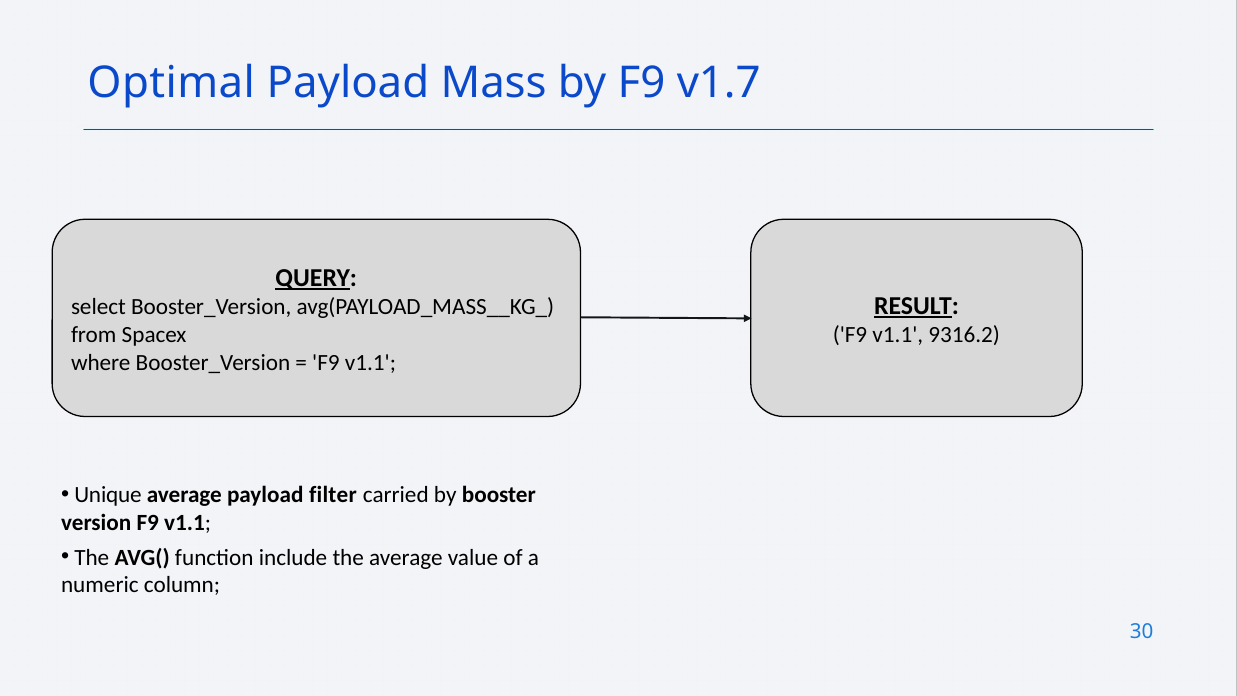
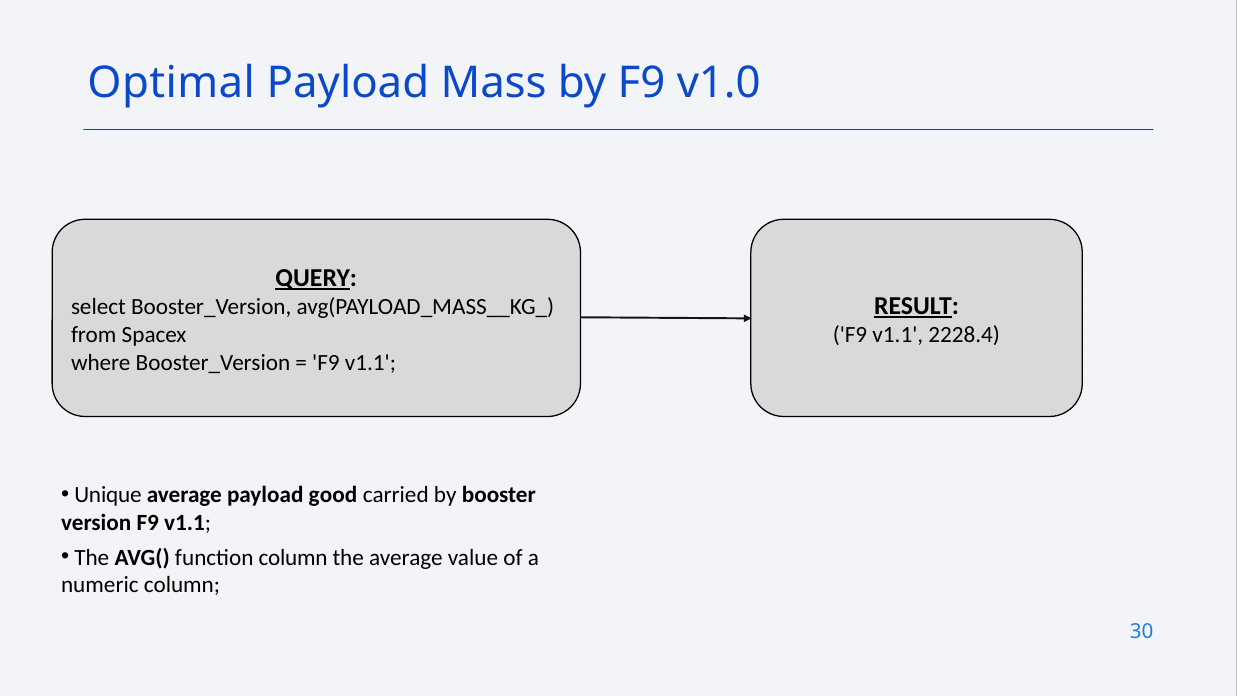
v1.7: v1.7 -> v1.0 (719, 83)
9316.2: 9316.2 -> 2228.4 (964, 335)
filter: filter -> good (333, 495)
function include: include -> column (293, 557)
